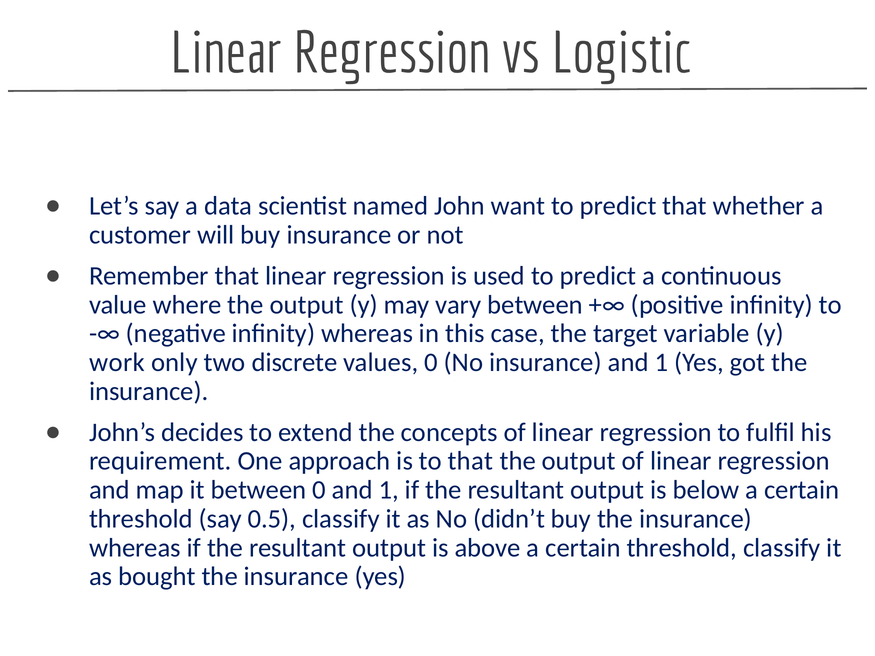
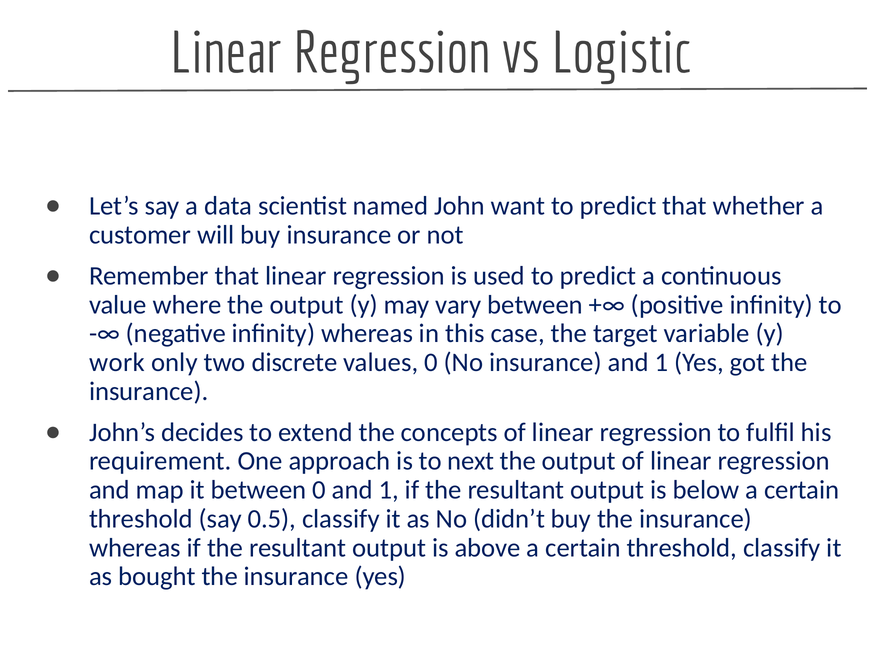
to that: that -> next (471, 461)
